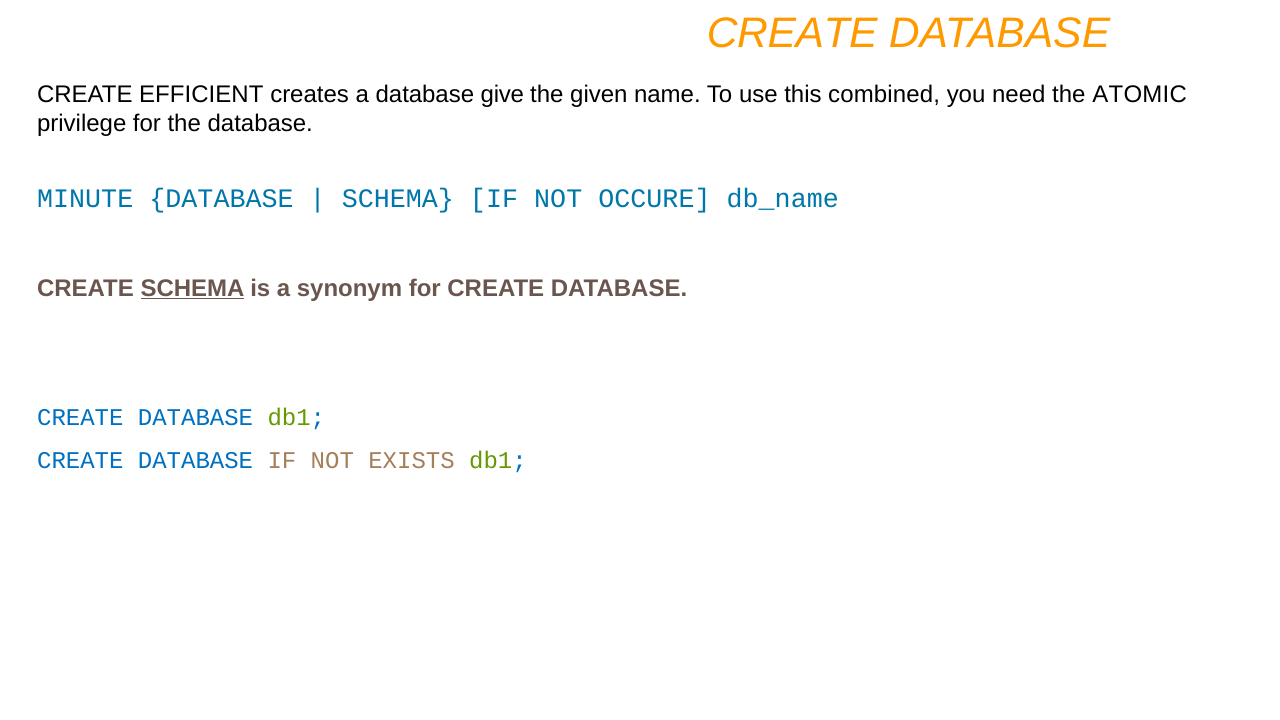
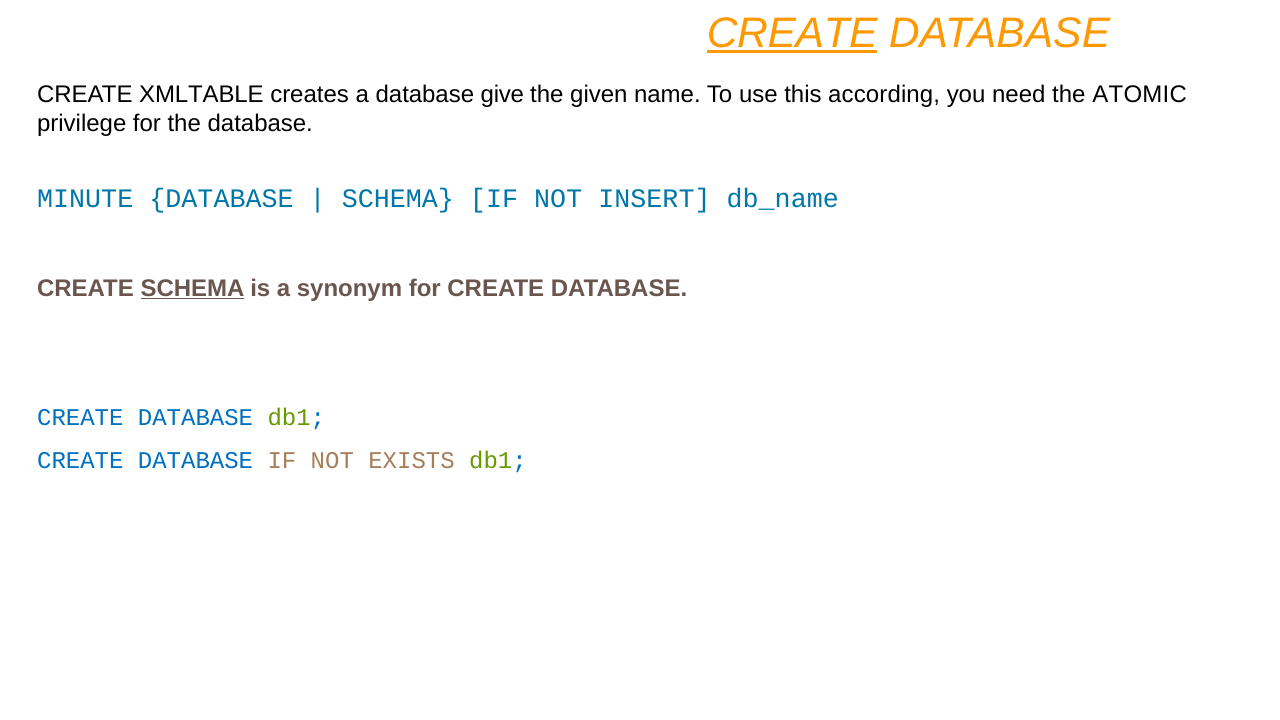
CREATE underline: none -> present (792, 33)
EFFICIENT: EFFICIENT -> XMLTABLE (201, 95)
combined: combined -> according (884, 95)
OCCURE: OCCURE -> INSERT (654, 199)
